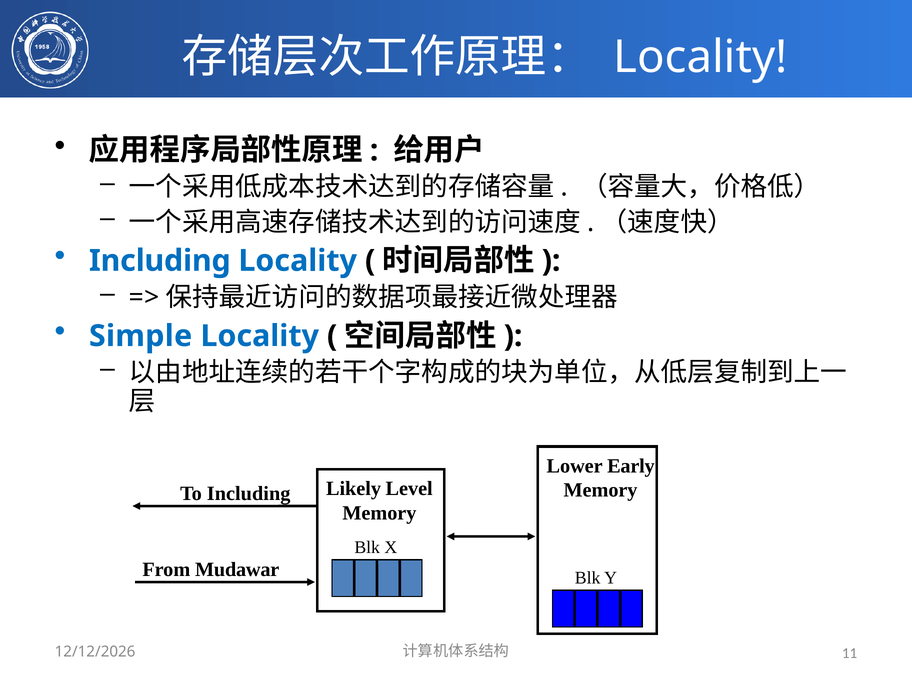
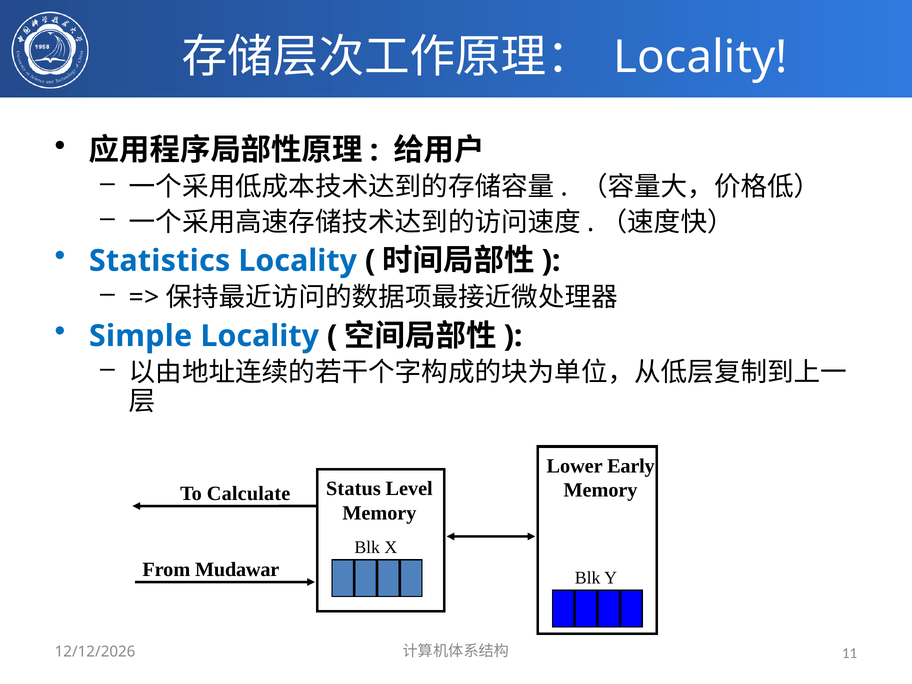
Including: Including -> Statistics (160, 261)
Likely: Likely -> Status (353, 489)
To Including: Including -> Calculate (249, 494)
